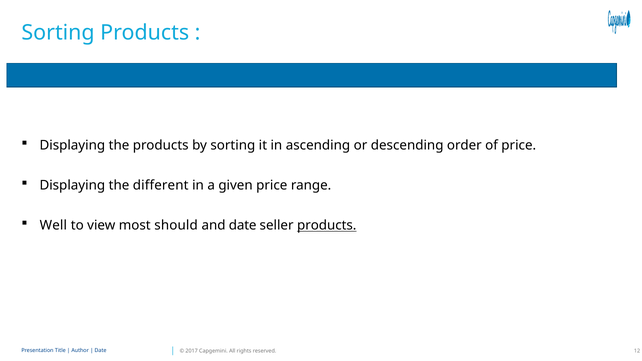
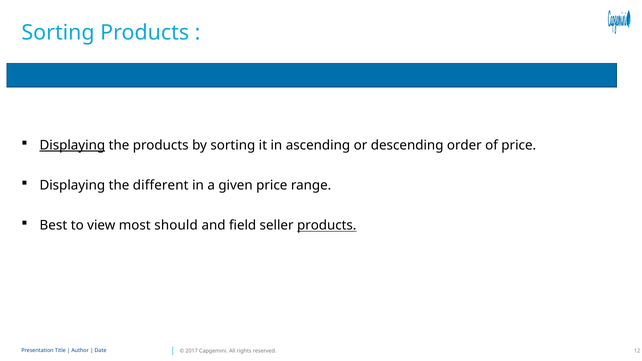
Displaying underline: none -> present (72, 145)
Well: Well -> Best (53, 226)
and date: date -> field (243, 226)
